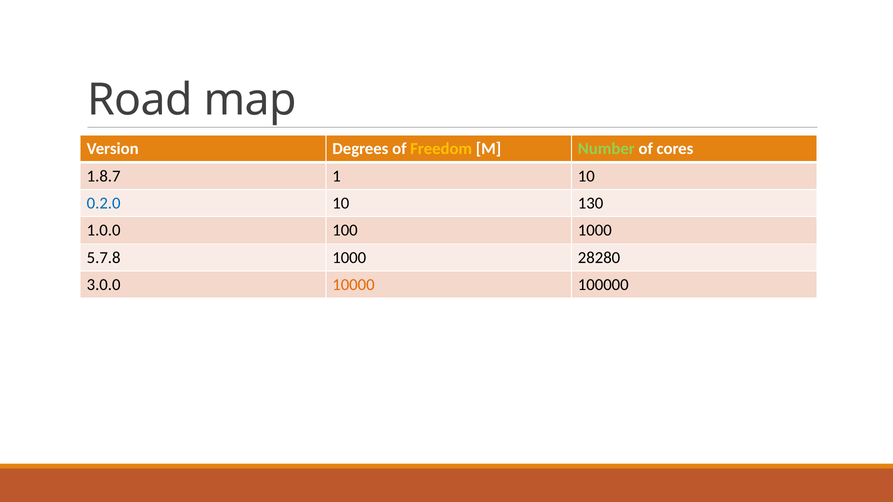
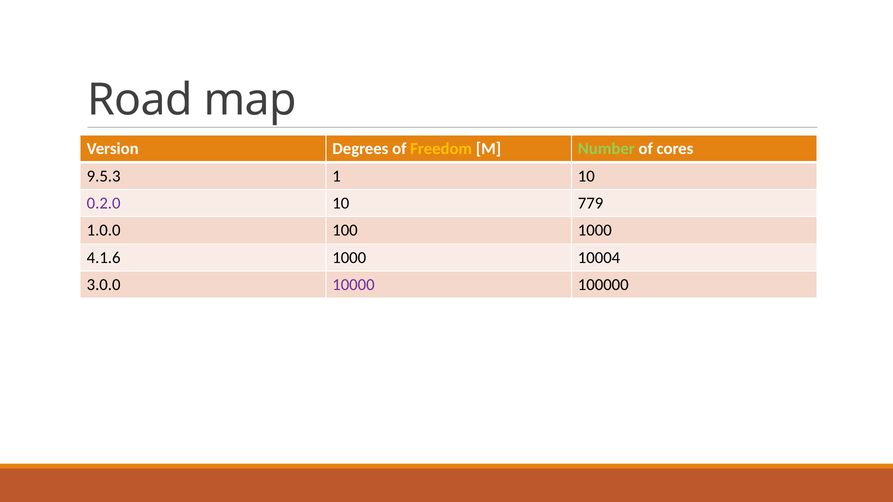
1.8.7: 1.8.7 -> 9.5.3 (104, 176)
0.2.0 colour: blue -> purple (104, 203)
130: 130 -> 779 (591, 203)
5.7.8: 5.7.8 -> 4.1.6 (104, 258)
28280: 28280 -> 10004 (599, 258)
10000 colour: orange -> purple (353, 285)
